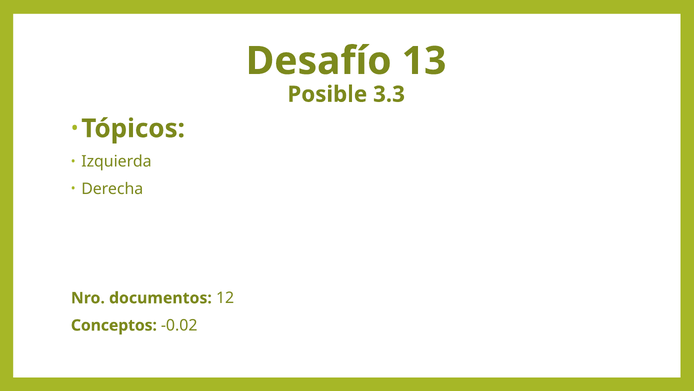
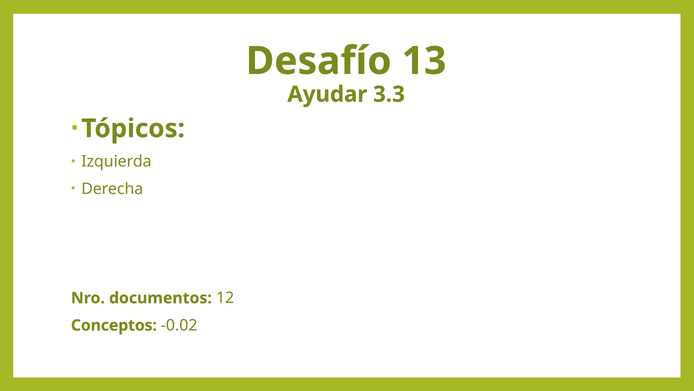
Posible: Posible -> Ayudar (327, 94)
